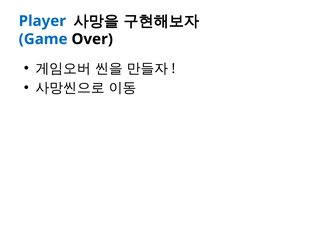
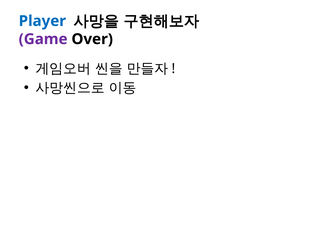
Game colour: blue -> purple (43, 39)
